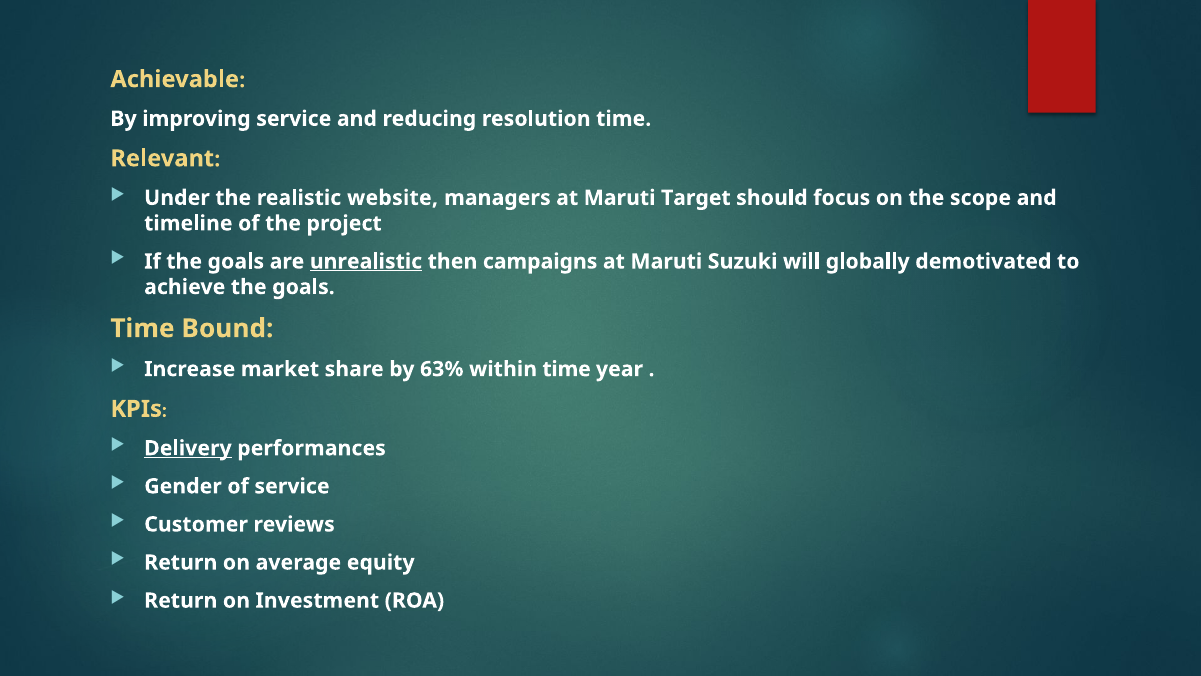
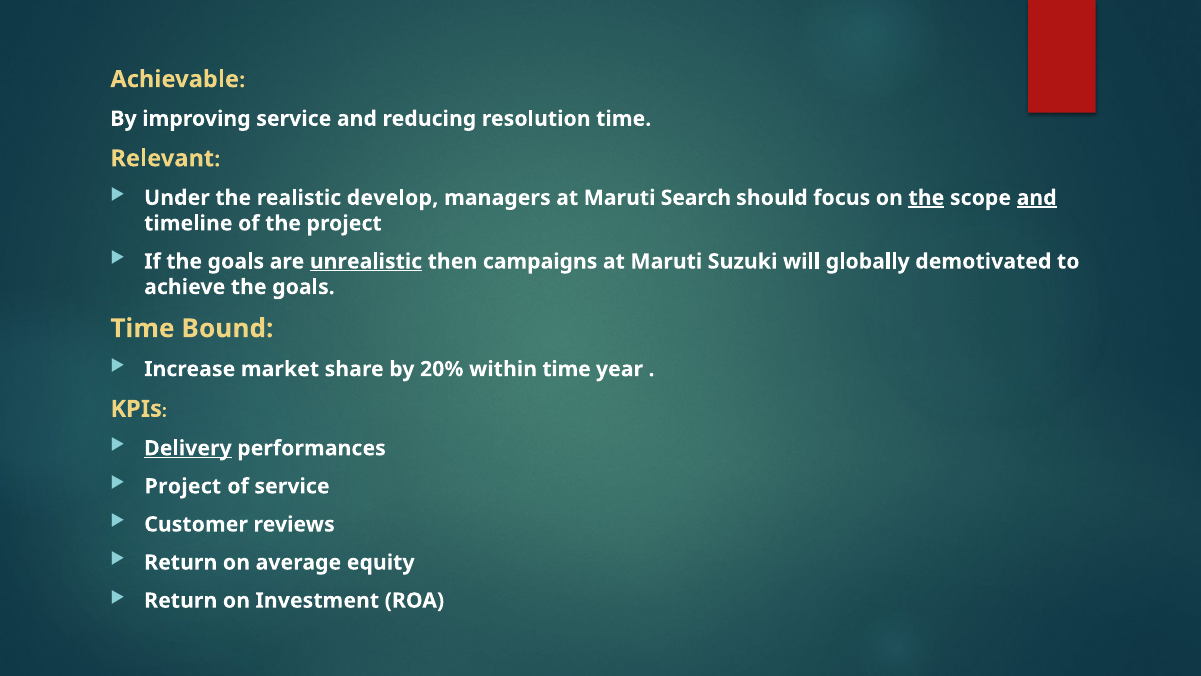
website: website -> develop (392, 198)
Target: Target -> Search (696, 198)
the underline: none -> present (926, 198)
and underline: none -> present (1037, 198)
63%: 63% -> 20% (442, 369)
Gender: Gender -> Project (183, 486)
